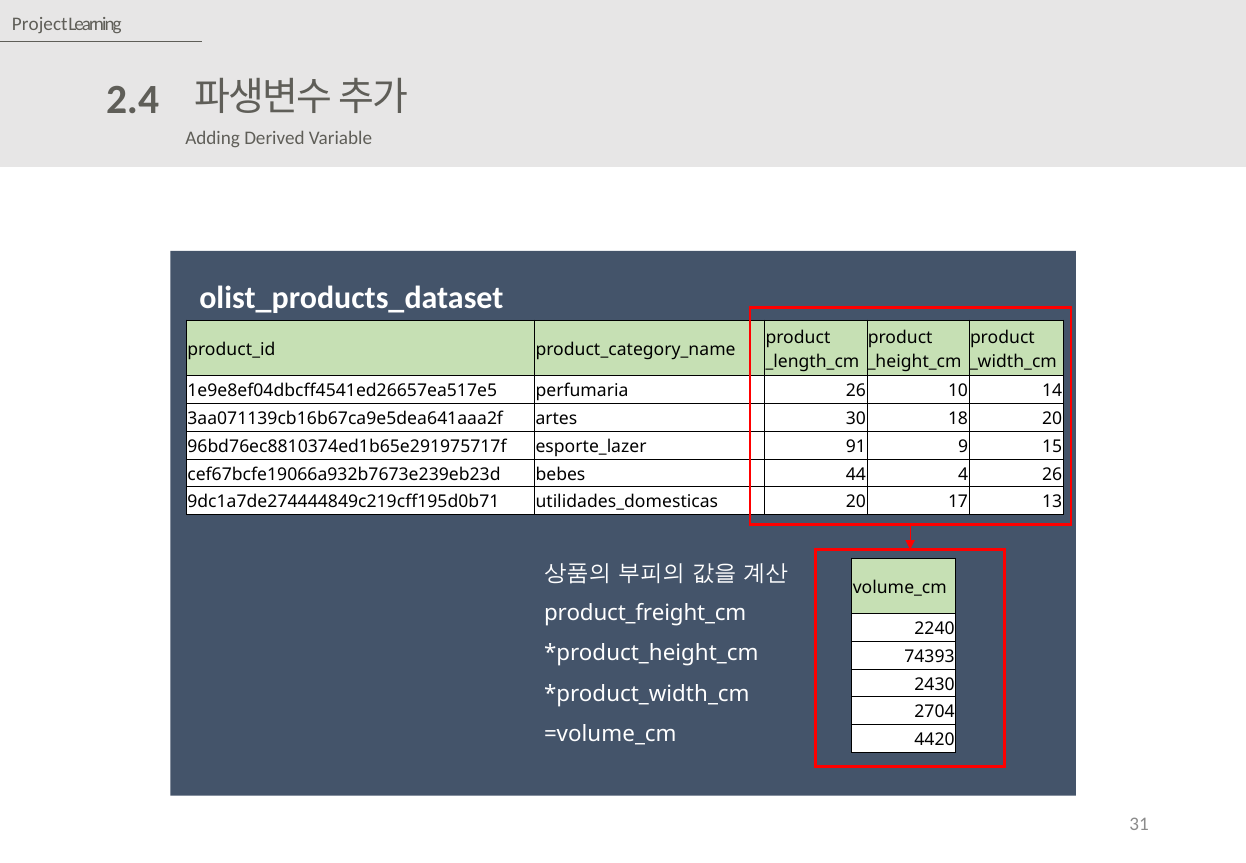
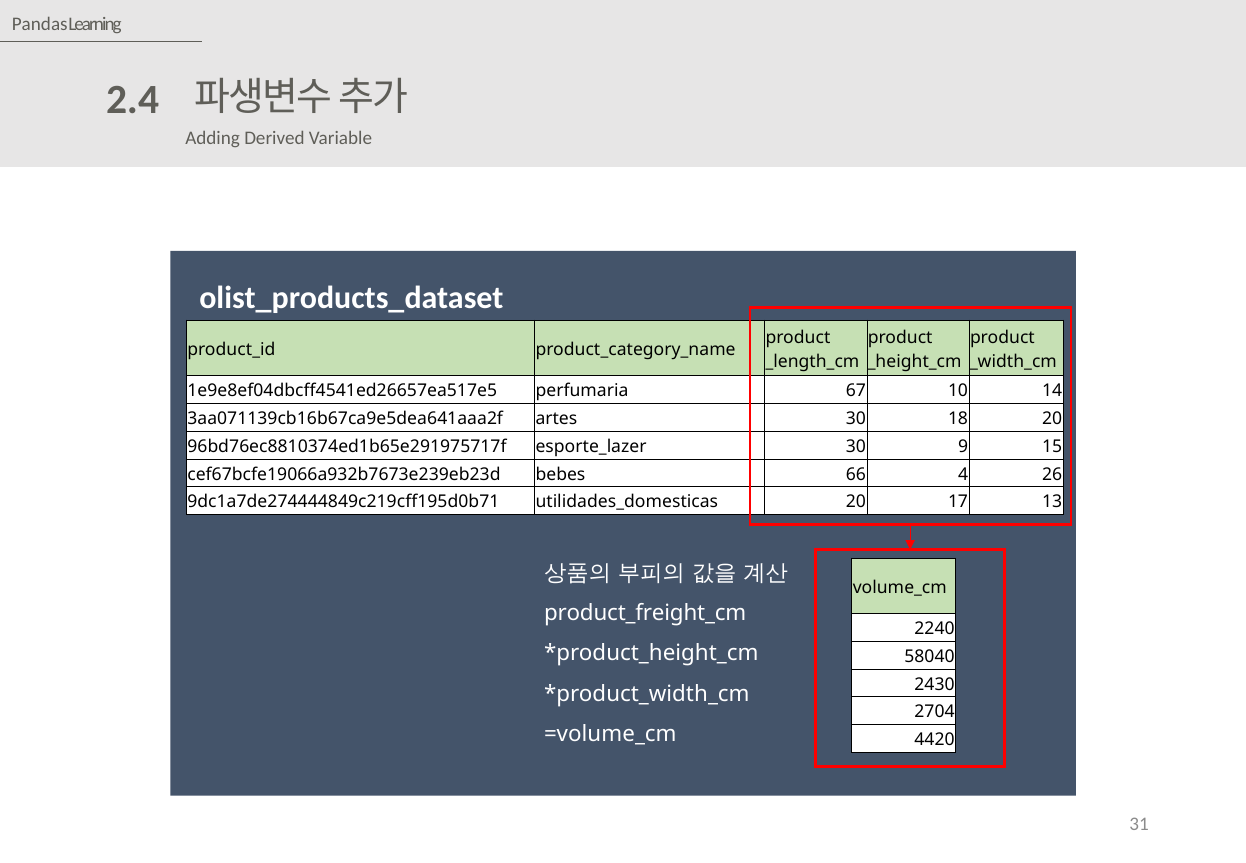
Project: Project -> Pandas (40, 24)
perfumaria 26: 26 -> 67 (856, 391)
91: 91 -> 30 (856, 446)
44: 44 -> 66 (856, 474)
74393: 74393 -> 58040 (929, 656)
